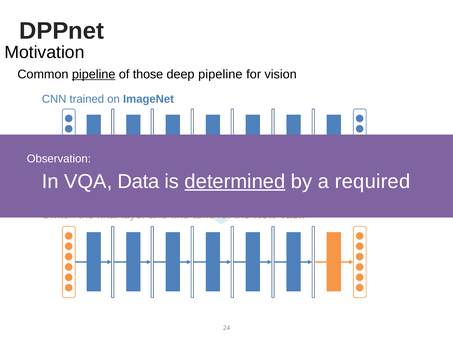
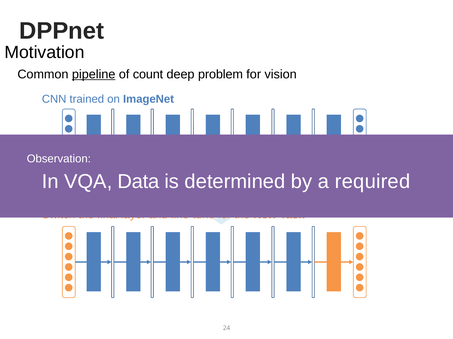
those: those -> count (148, 74)
deep pipeline: pipeline -> problem (220, 74)
determined underline: present -> none (235, 182)
